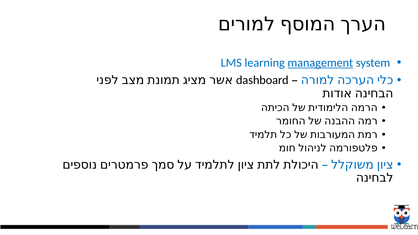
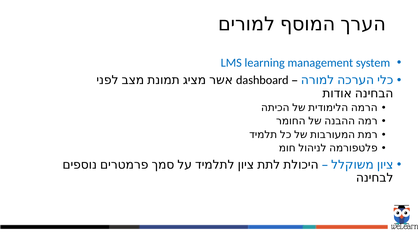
management underline: present -> none (320, 63)
